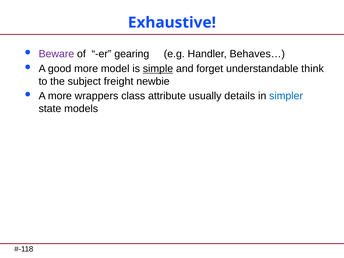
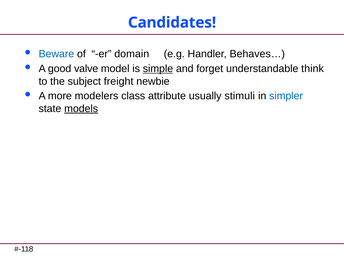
Exhaustive: Exhaustive -> Candidates (172, 23)
Beware colour: purple -> blue (56, 54)
gearing: gearing -> domain (132, 54)
good more: more -> valve (86, 69)
wrappers: wrappers -> modelers (97, 96)
details: details -> stimuli (240, 96)
models underline: none -> present (81, 109)
